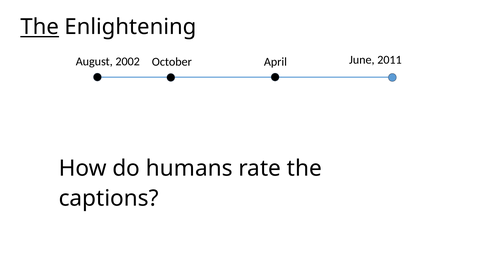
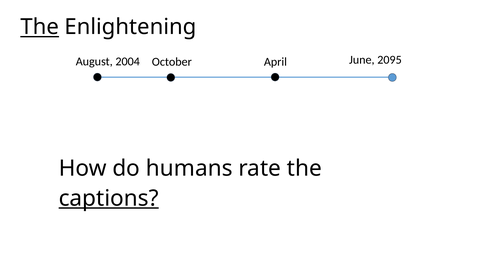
2011: 2011 -> 2095 (389, 60)
2002: 2002 -> 2004 (128, 62)
captions underline: none -> present (109, 199)
